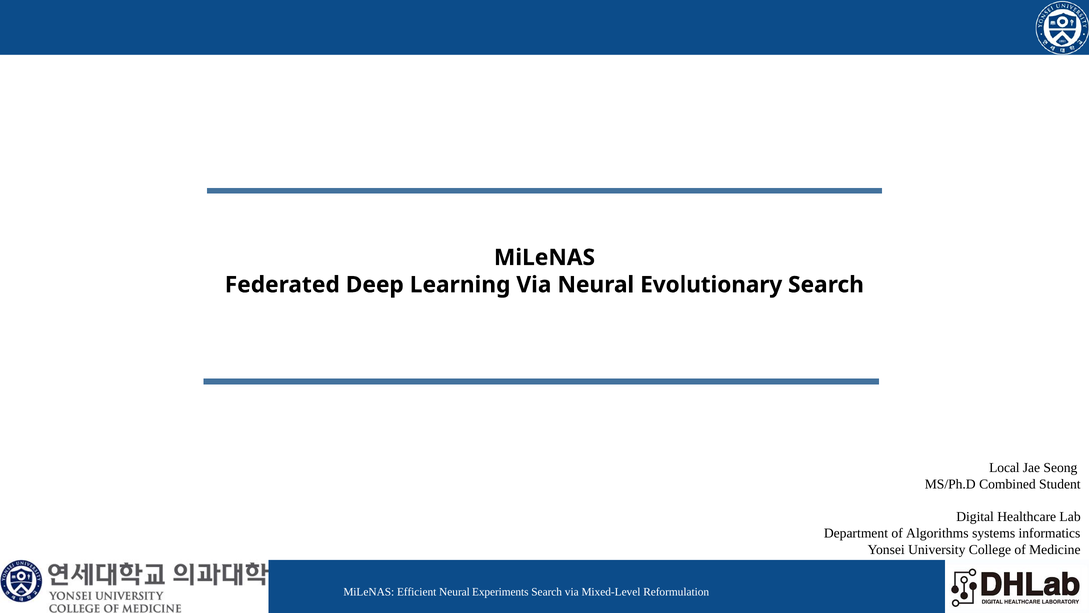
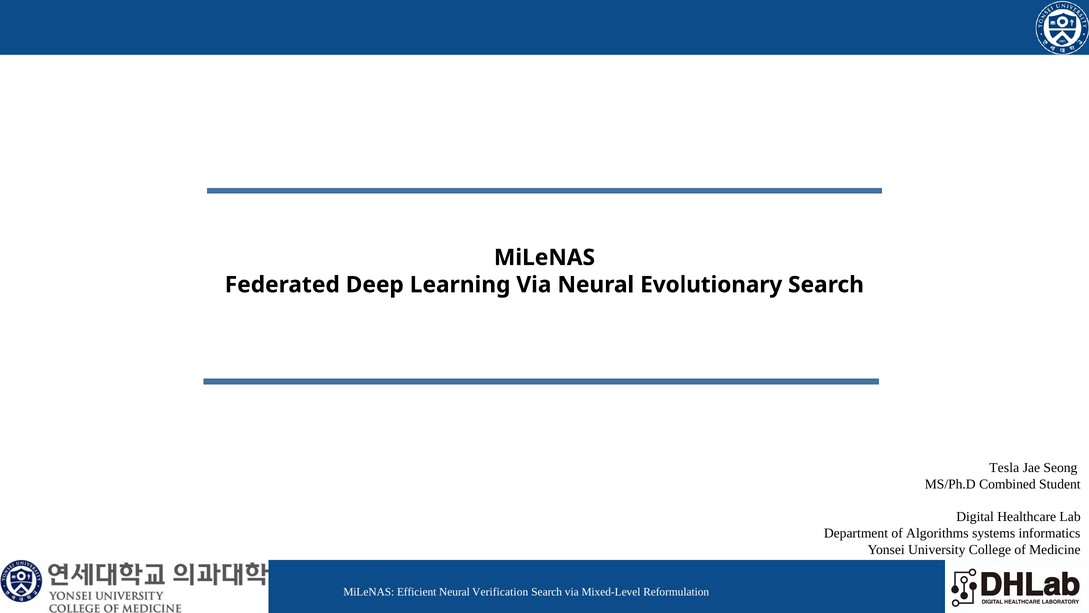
Local: Local -> Tesla (1004, 468)
Experiments: Experiments -> Verification (500, 591)
